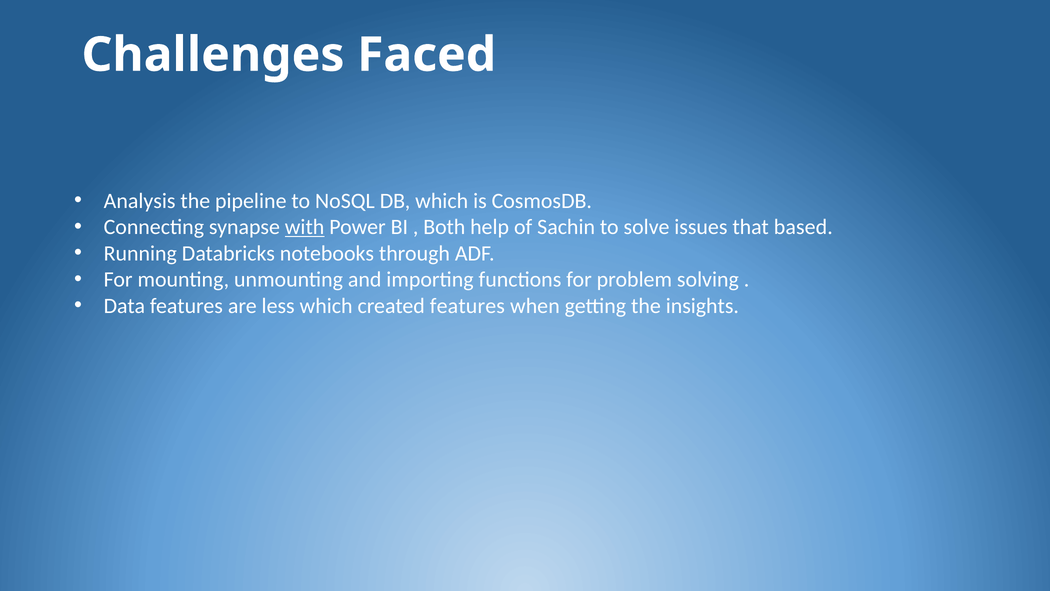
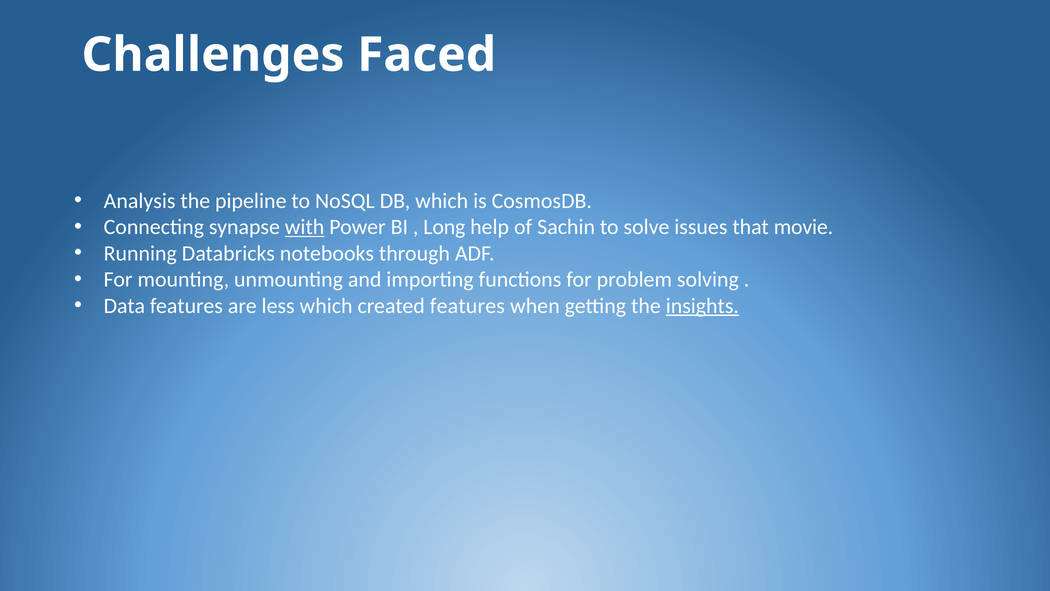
Both: Both -> Long (444, 227)
based: based -> movie (803, 227)
insights underline: none -> present (702, 306)
